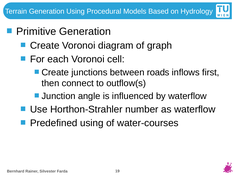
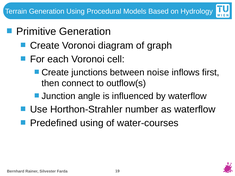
roads: roads -> noise (158, 72)
